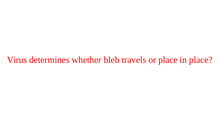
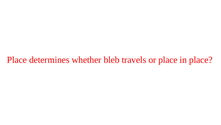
Virus: Virus -> Place (17, 59)
